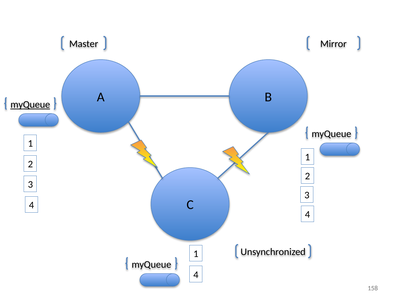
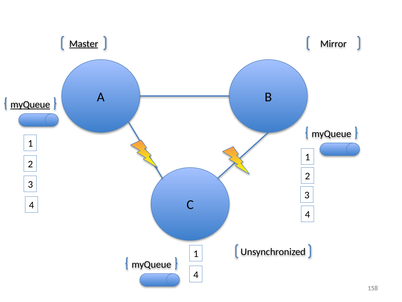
Master underline: none -> present (84, 44)
